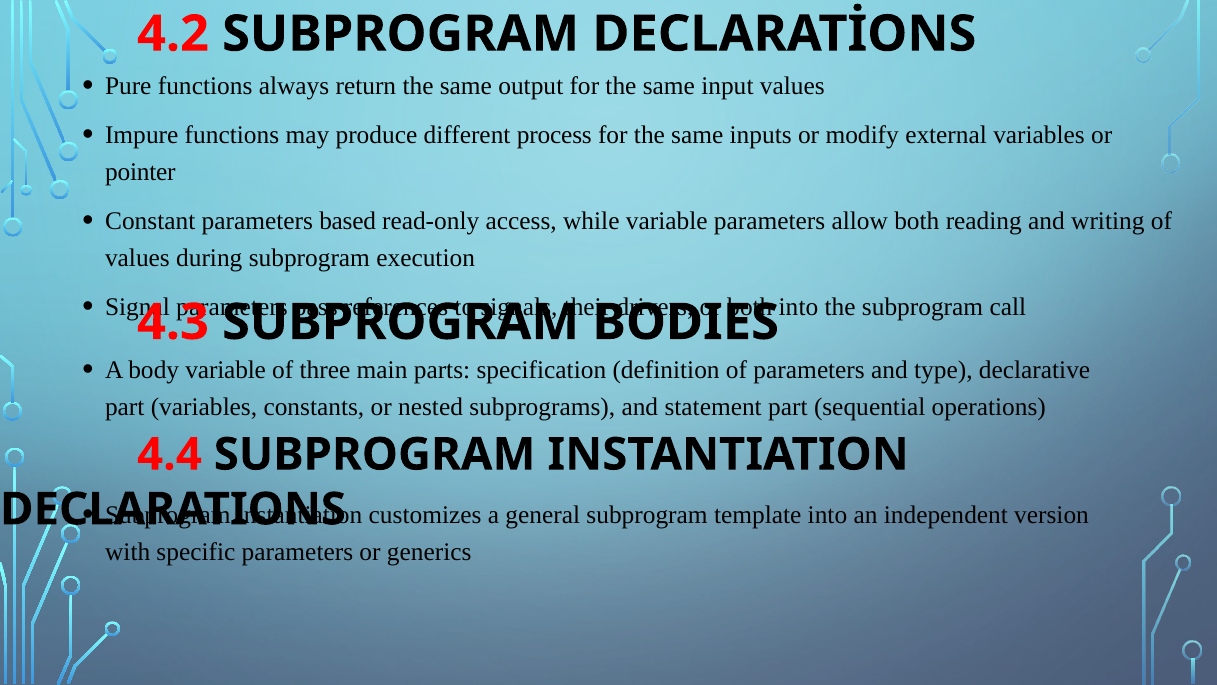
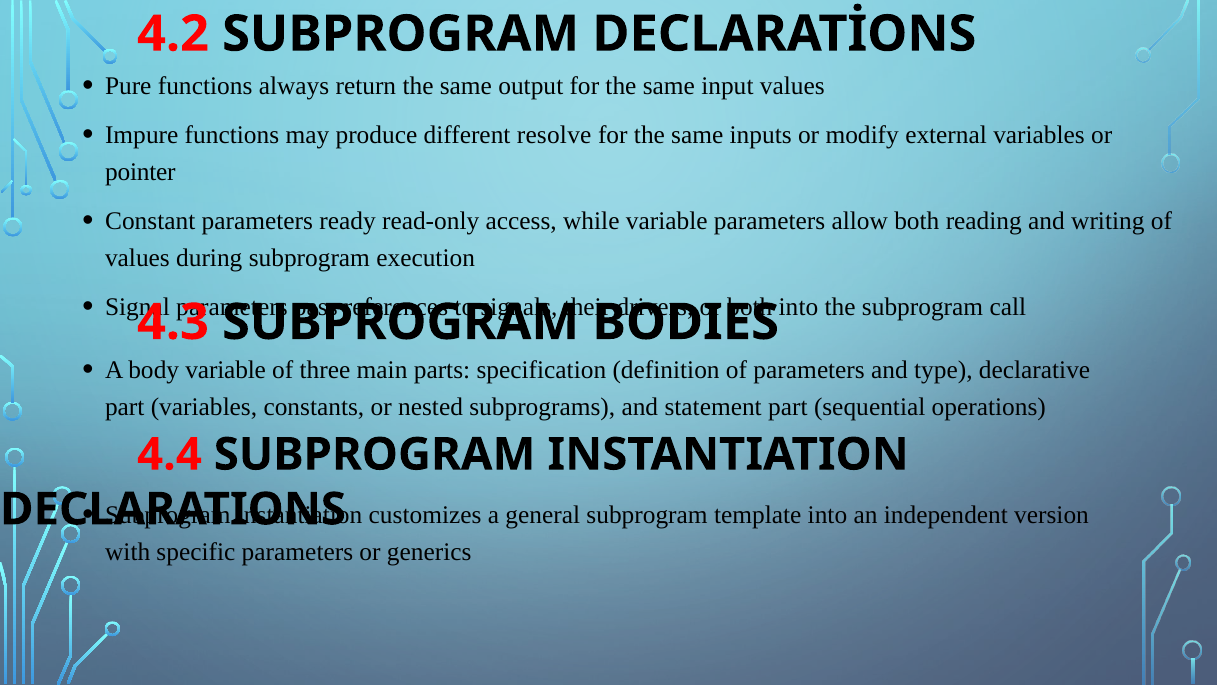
process: process -> resolve (554, 135)
based: based -> ready (348, 221)
